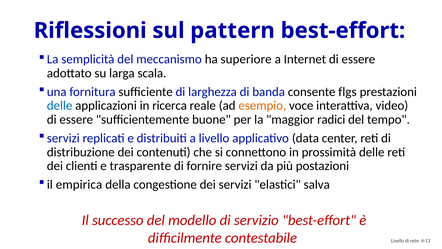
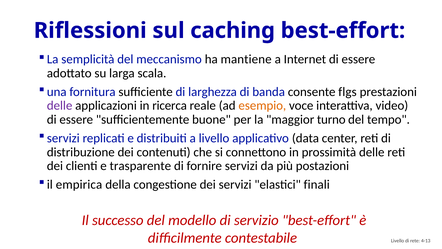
pattern: pattern -> caching (233, 31)
superiore: superiore -> mantiene (246, 59)
delle colour: blue -> purple (60, 106)
radici: radici -> turno (331, 119)
salva: salva -> finali (317, 184)
